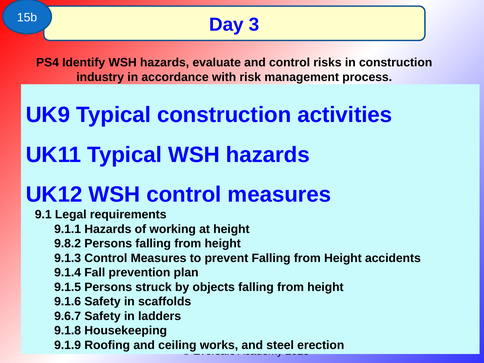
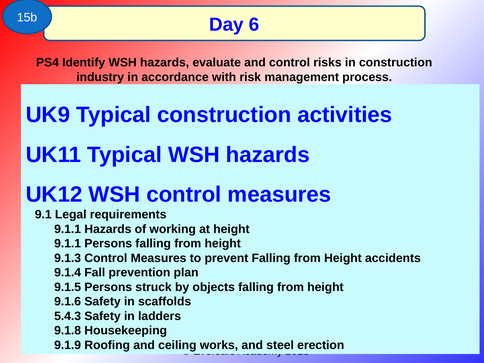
3: 3 -> 6 (254, 25)
9.8.2: 9.8.2 -> 9.1.1 (68, 244)
9.6.7: 9.6.7 -> 5.4.3 (68, 316)
